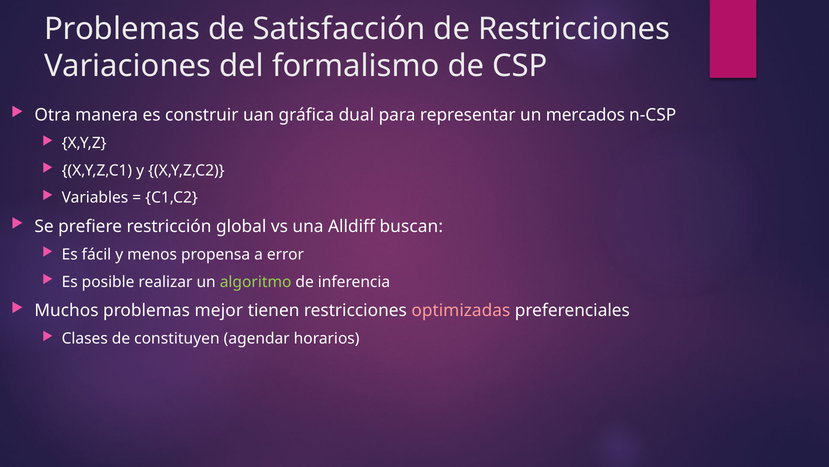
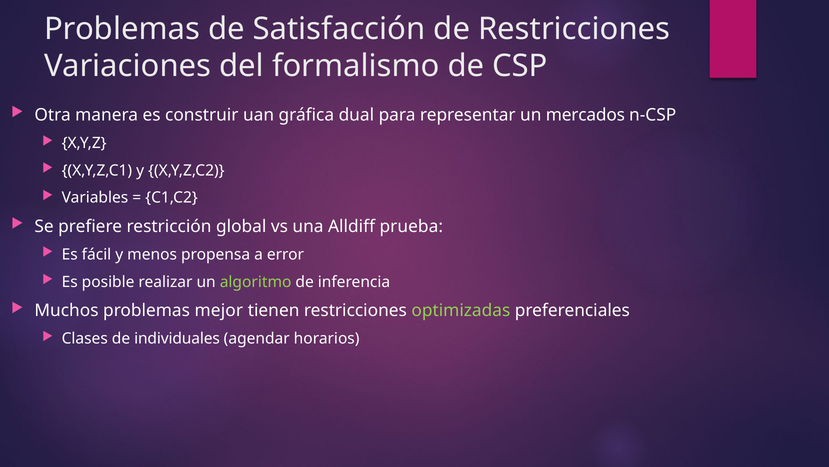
buscan: buscan -> prueba (411, 226)
optimizadas colour: pink -> light green (461, 310)
constituyen: constituyen -> individuales (177, 338)
